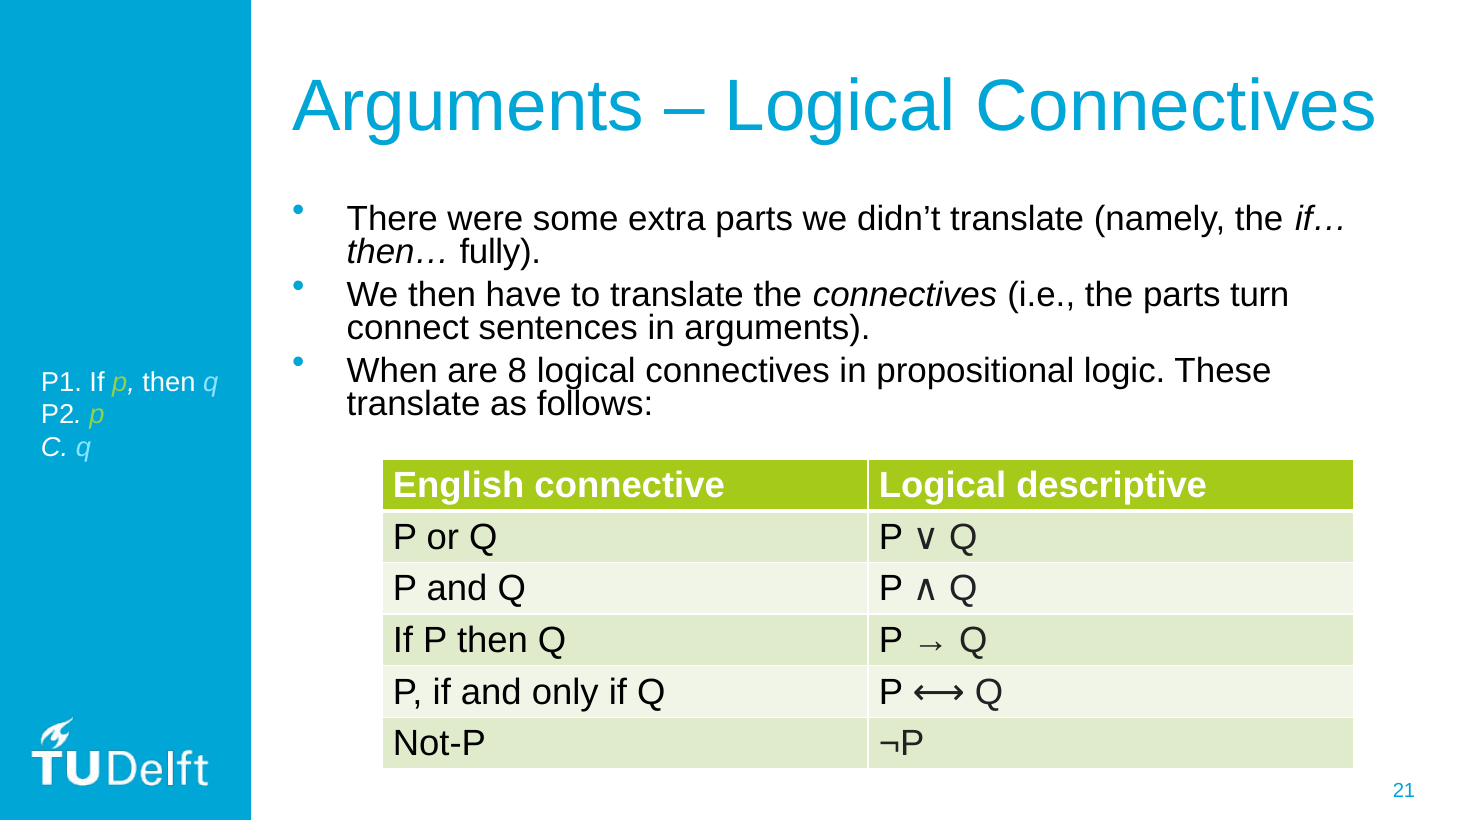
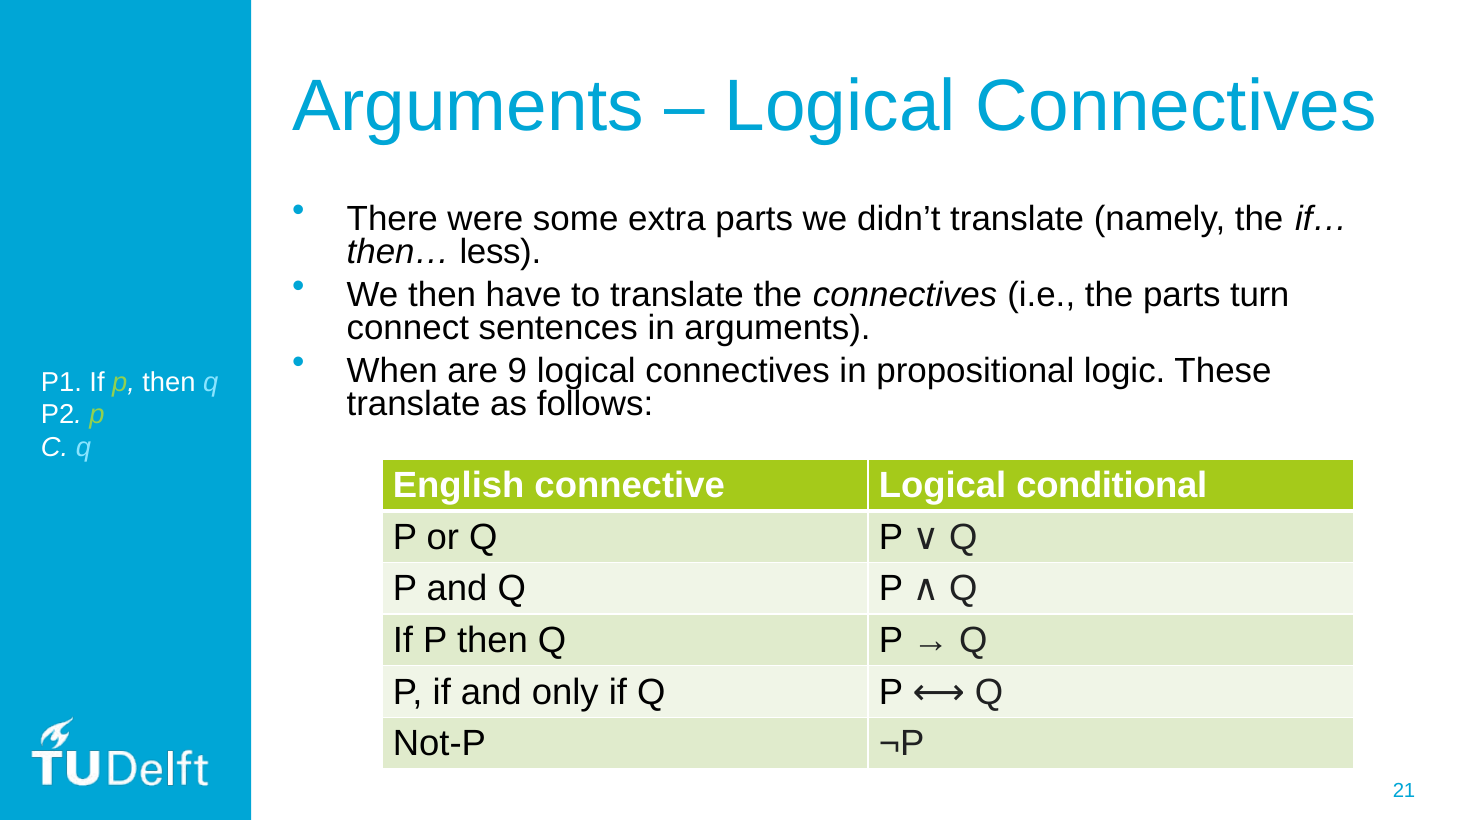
fully: fully -> less (500, 252)
8: 8 -> 9 (517, 371)
descriptive: descriptive -> conditional (1112, 486)
